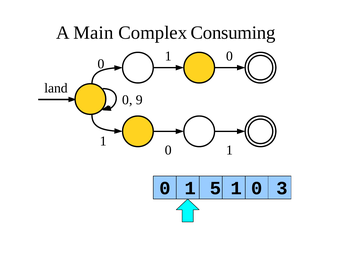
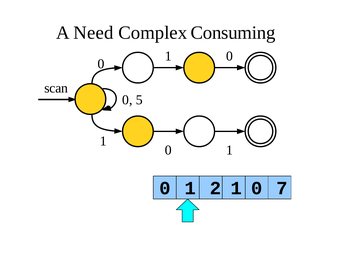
Main: Main -> Need (93, 33)
land: land -> scan (56, 88)
9: 9 -> 5 (139, 100)
5: 5 -> 2 (216, 188)
3: 3 -> 7 (282, 188)
